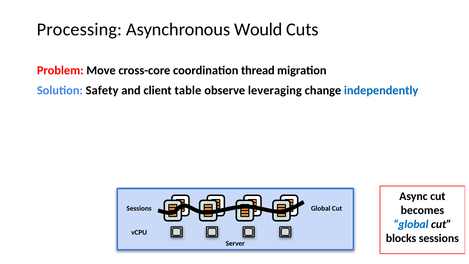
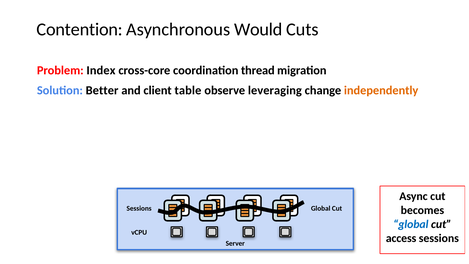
Processing: Processing -> Contention (80, 30)
Move: Move -> Index (101, 70)
Safety: Safety -> Better (102, 90)
independently colour: blue -> orange (381, 90)
blocks: blocks -> access (401, 238)
